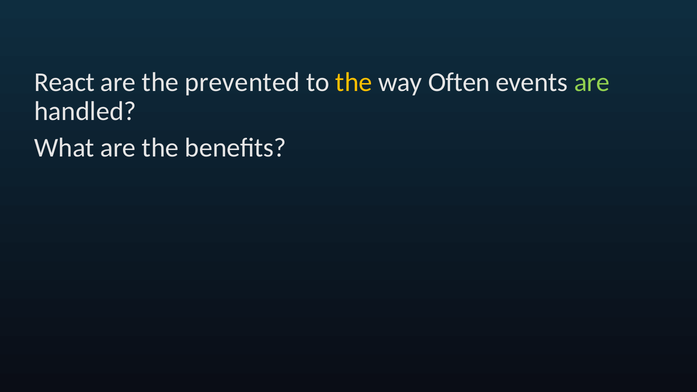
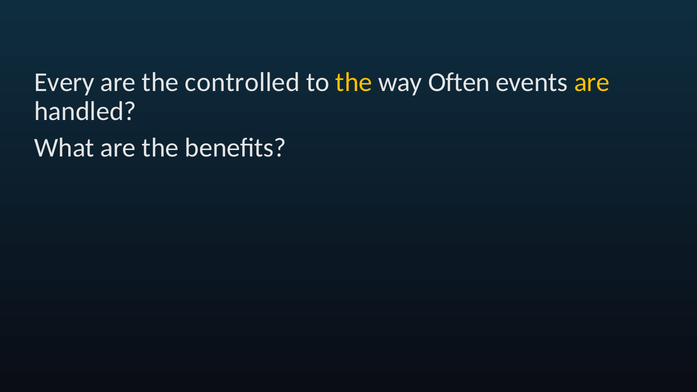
React: React -> Every (64, 82)
prevented: prevented -> controlled (242, 82)
are colour: light green -> yellow (592, 82)
